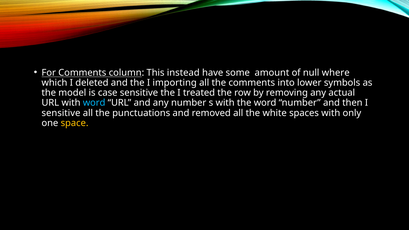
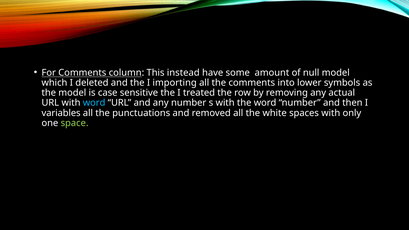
null where: where -> model (336, 73)
sensitive: sensitive -> variables (61, 113)
space colour: yellow -> light green (75, 123)
